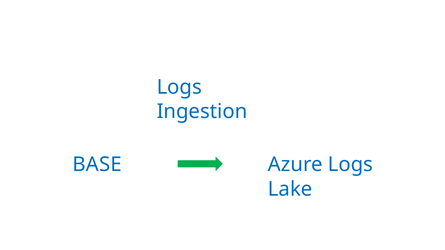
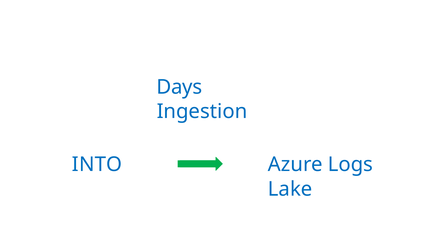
Logs: Logs -> Days (179, 87)
BASE: BASE -> INTO (97, 165)
